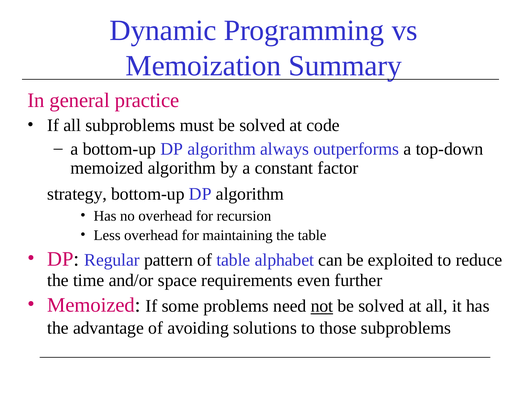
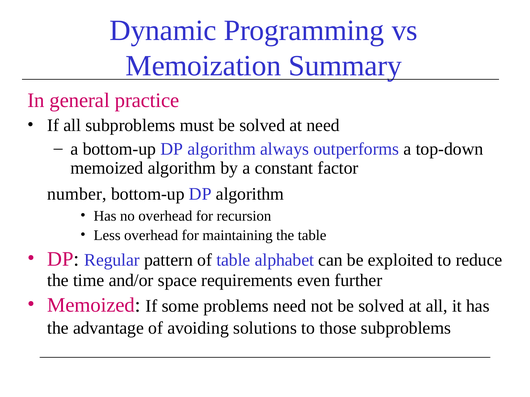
at code: code -> need (323, 126)
strategy: strategy -> number (77, 194)
not underline: present -> none (322, 306)
